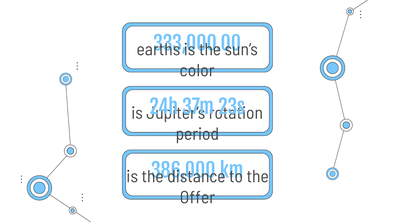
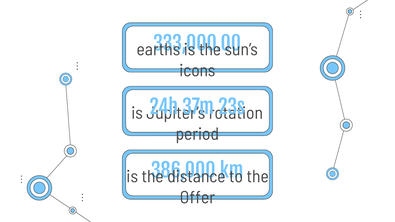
color: color -> icons (197, 71)
